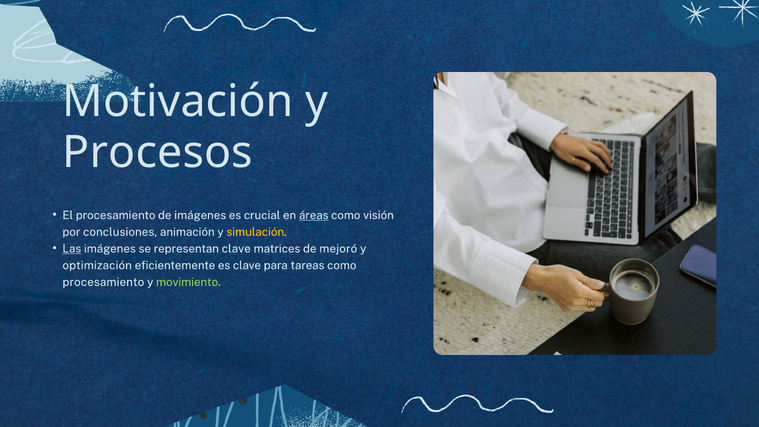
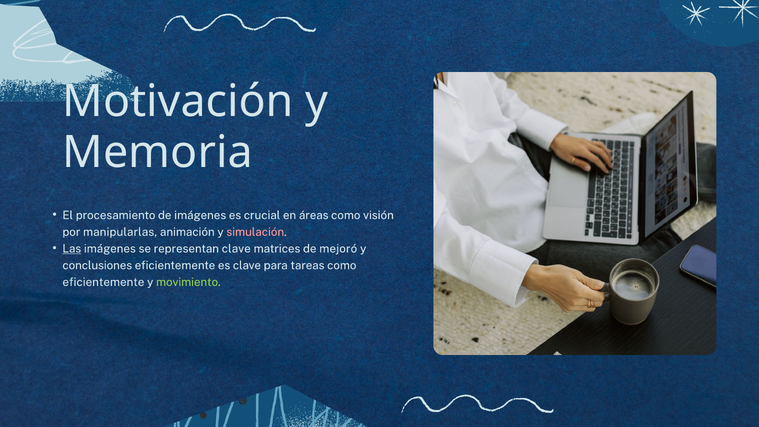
Procesos: Procesos -> Memoria (158, 152)
áreas underline: present -> none (314, 215)
conclusiones: conclusiones -> manipularlas (120, 232)
simulación colour: yellow -> pink (257, 232)
optimización: optimización -> conclusiones (97, 265)
procesamiento: procesamiento -> eficientemente (103, 282)
